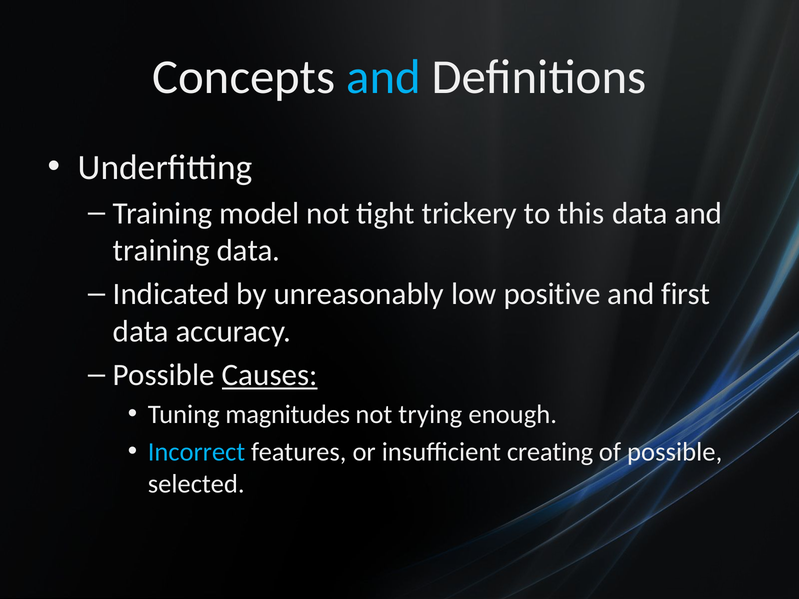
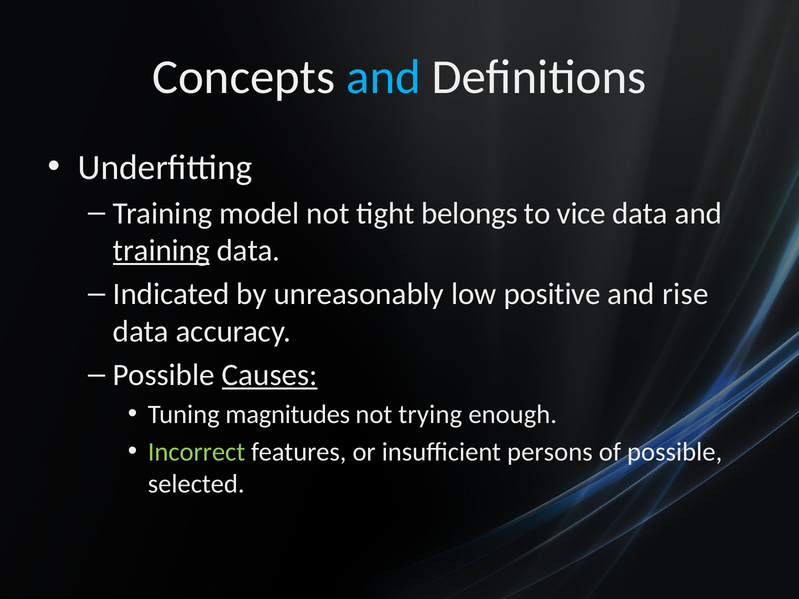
trickery: trickery -> belongs (469, 213)
this: this -> vice (581, 213)
training underline: none -> present (161, 251)
first: first -> rise (685, 294)
Incorrect colour: light blue -> light green (196, 452)
creating: creating -> persons (550, 452)
